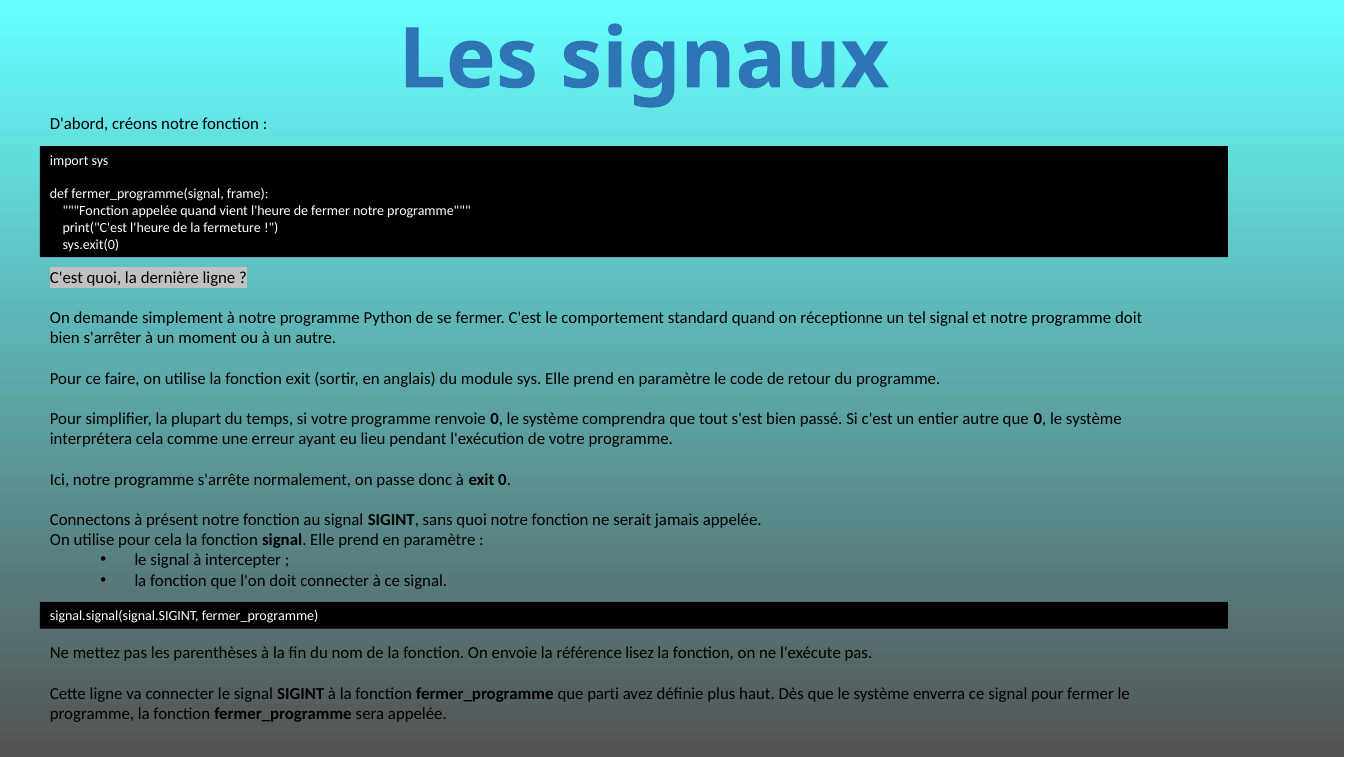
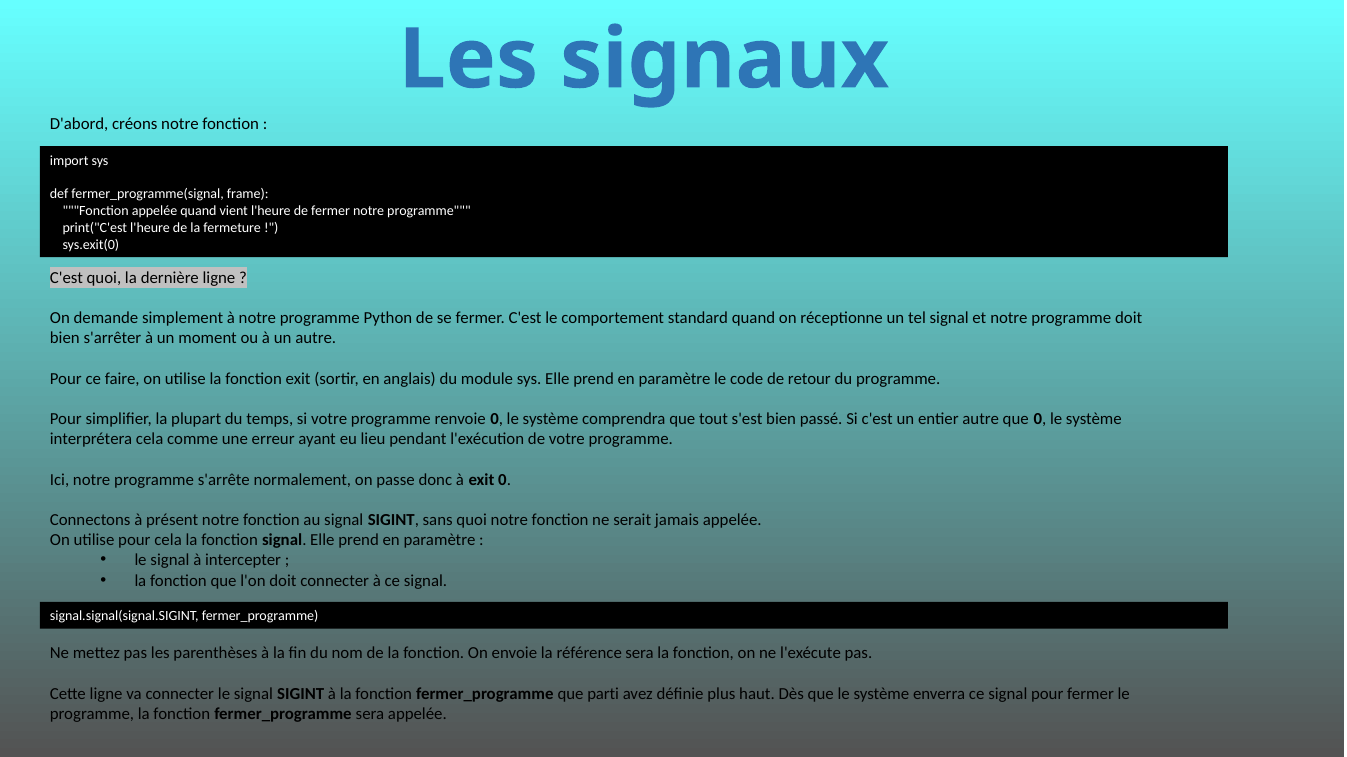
référence lisez: lisez -> sera (640, 654)
